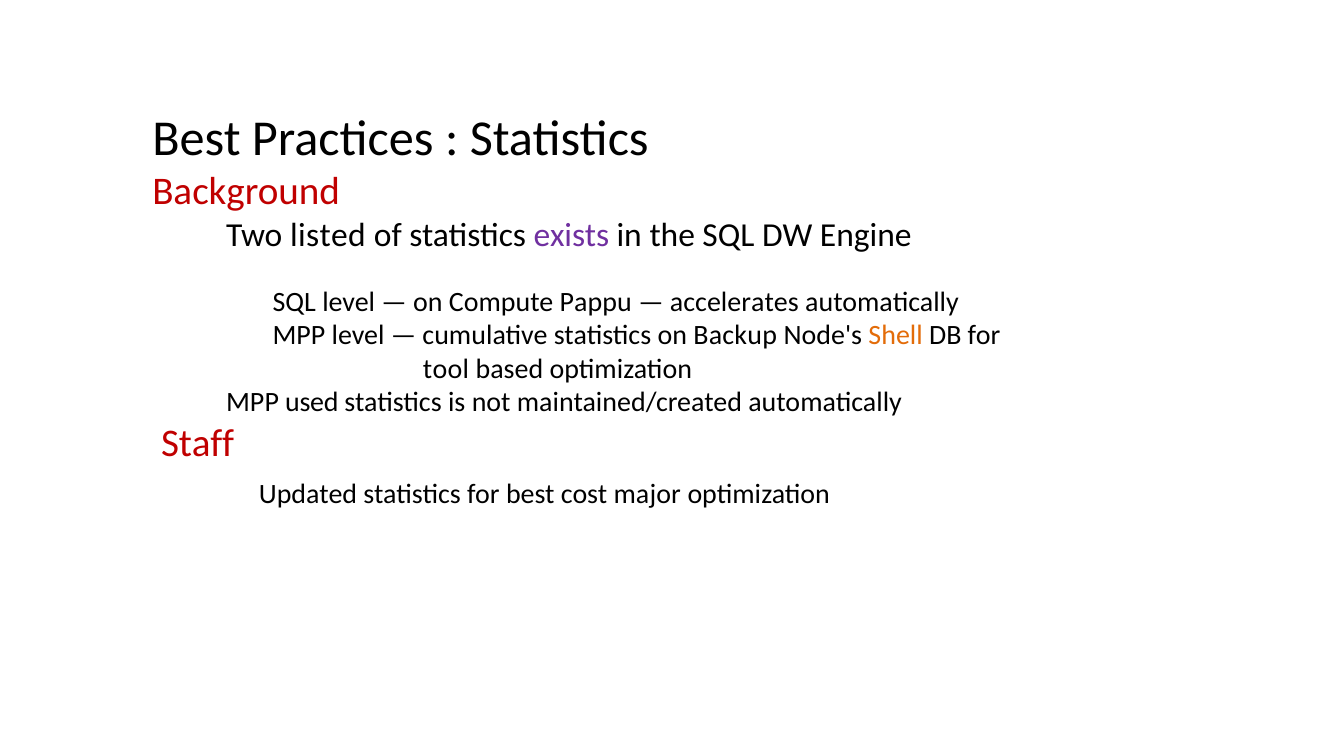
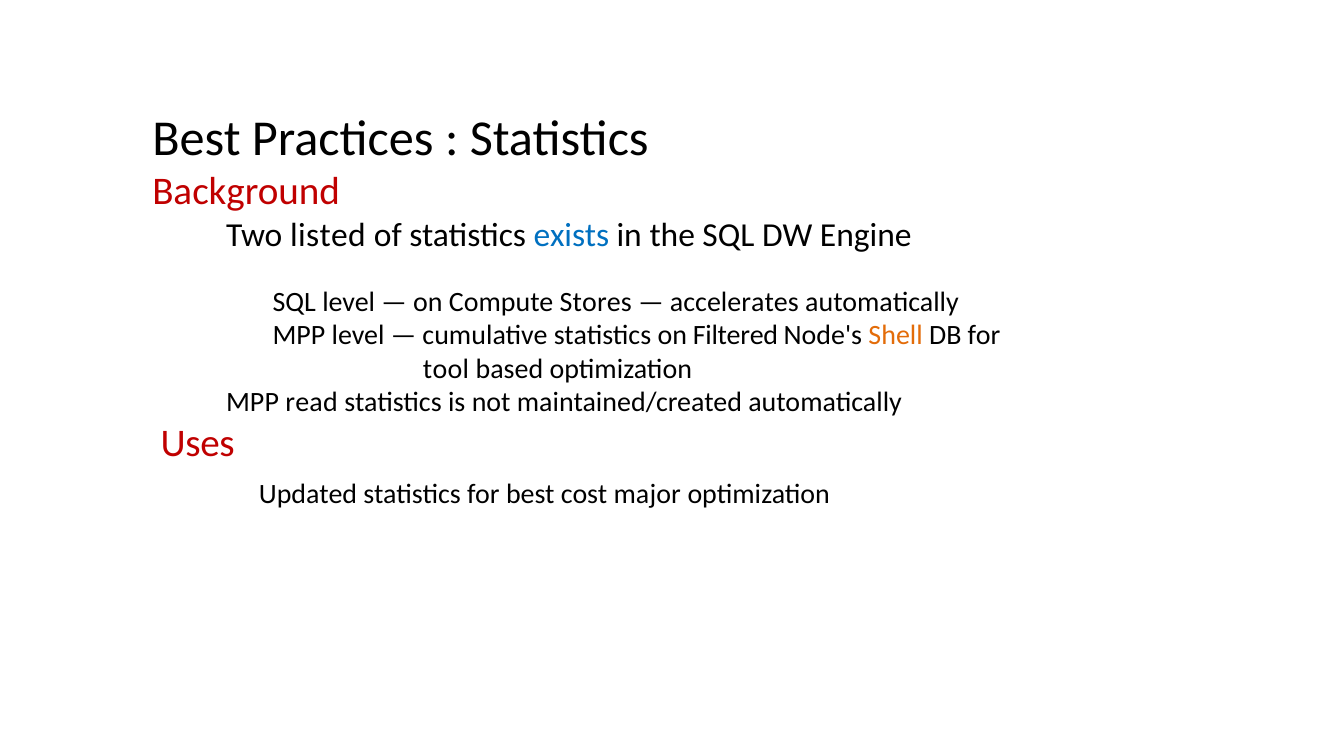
exists colour: purple -> blue (571, 235)
Pappu: Pappu -> Stores (596, 302)
Backup: Backup -> Filtered (735, 335)
used: used -> read (312, 403)
Staff: Staff -> Uses (198, 444)
